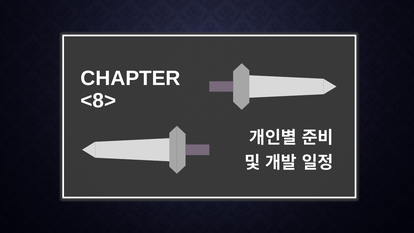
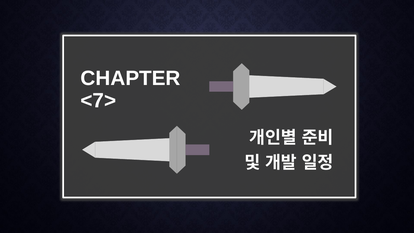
<8>: <8> -> <7> (98, 101)
